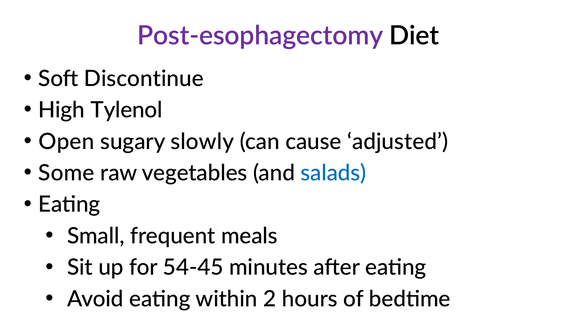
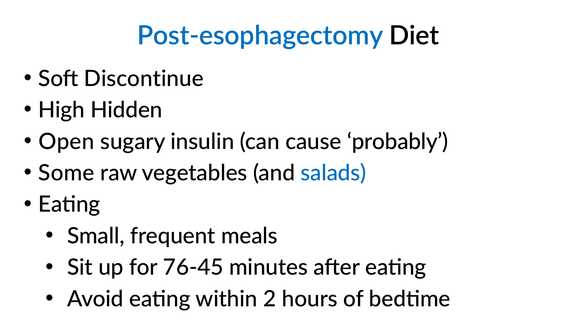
Post-esophagectomy colour: purple -> blue (260, 36)
Tylenol: Tylenol -> Hidden (126, 110)
slowly: slowly -> insulin (202, 142)
adjusted: adjusted -> probably (398, 142)
54-45: 54-45 -> 76-45 (193, 268)
